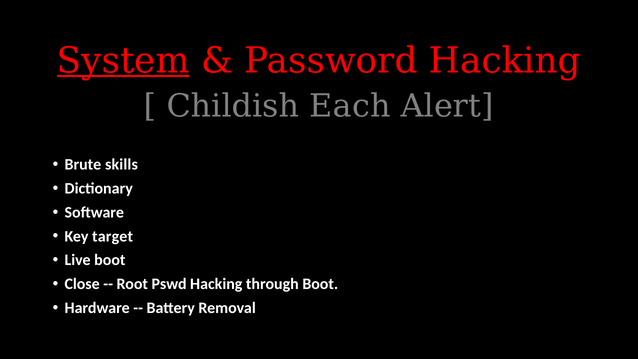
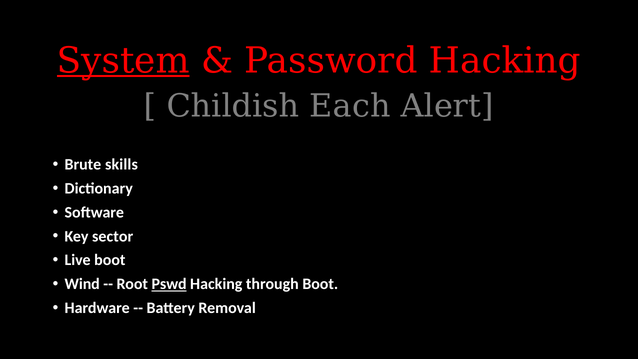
target: target -> sector (113, 236)
Close: Close -> Wind (82, 284)
Pswd underline: none -> present (169, 284)
